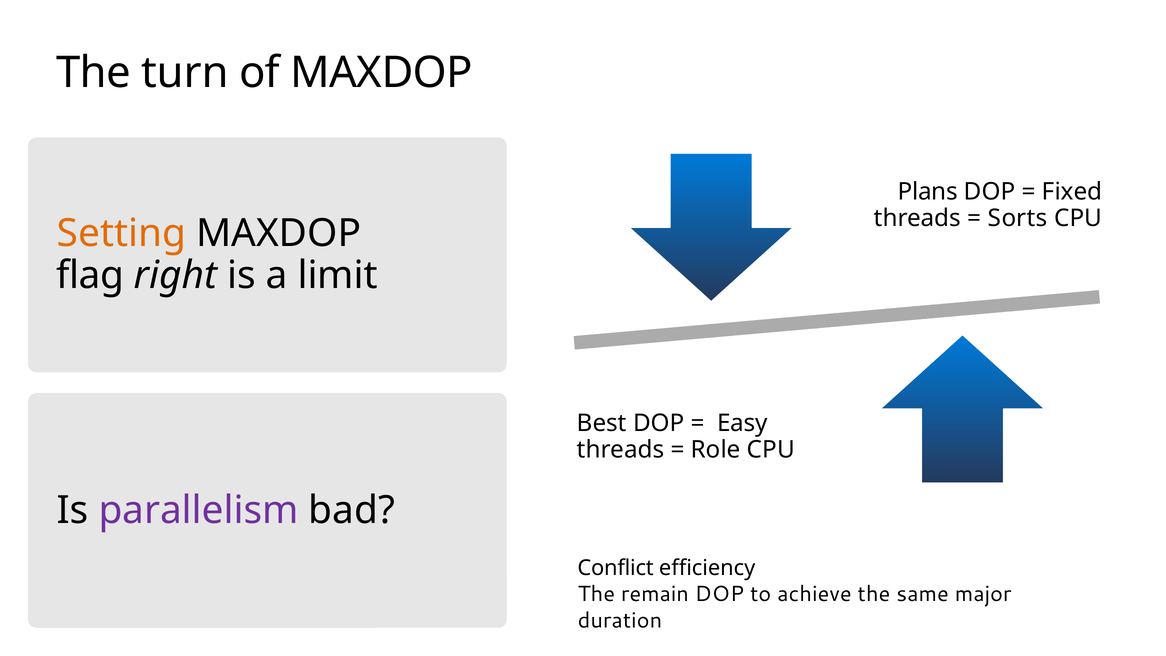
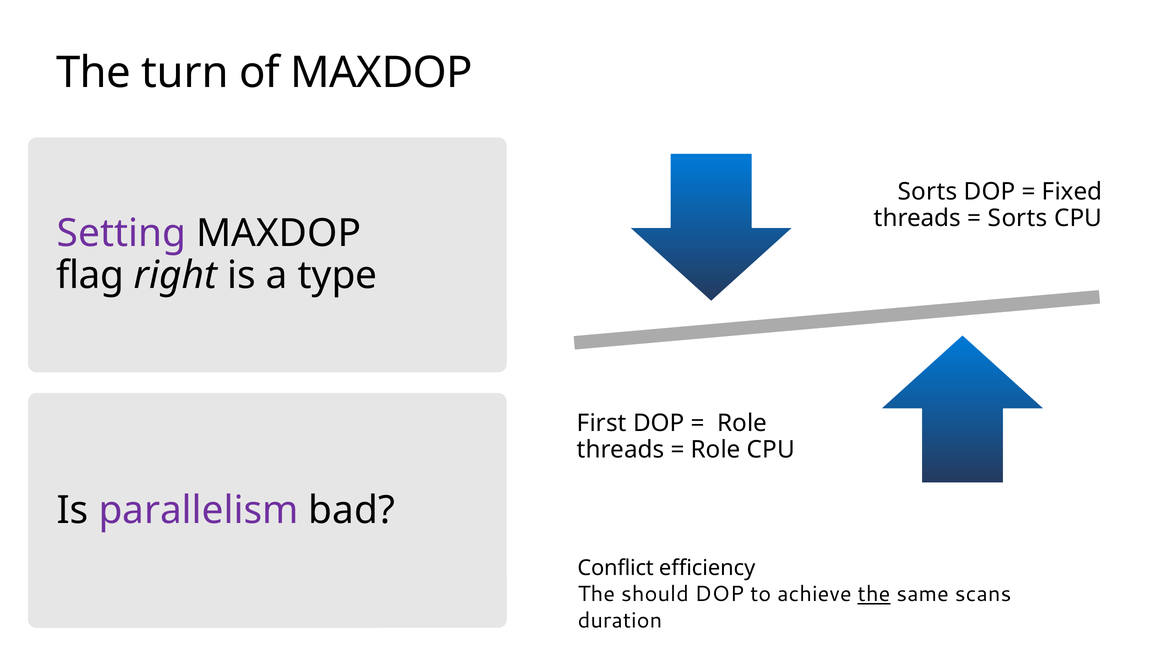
Plans: Plans -> Sorts (927, 192)
Setting colour: orange -> purple (121, 234)
limit: limit -> type (338, 276)
Best: Best -> First (602, 423)
Easy: Easy -> Role (742, 423)
remain: remain -> should (655, 594)
the underline: none -> present (874, 594)
major: major -> scans (983, 594)
